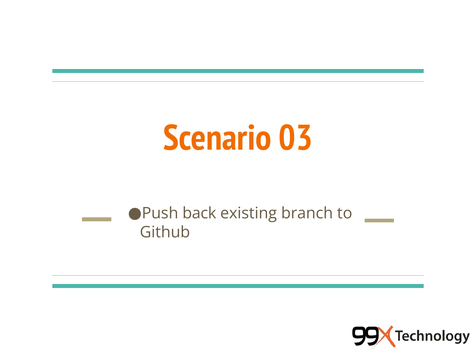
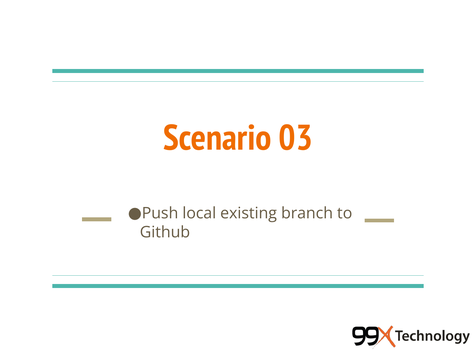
back: back -> local (199, 213)
